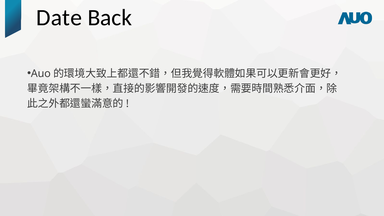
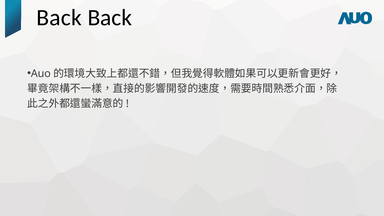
Date: Date -> Back (59, 18)
